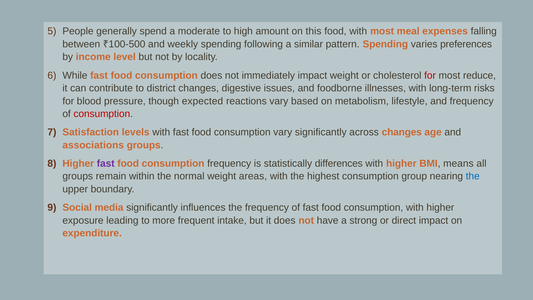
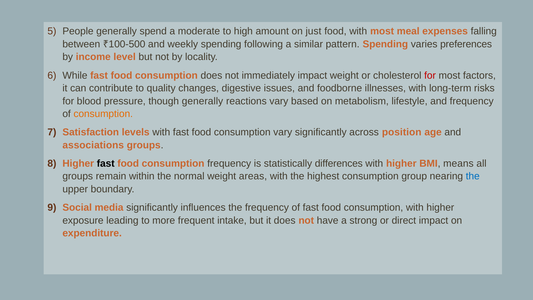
this: this -> just (314, 31)
reduce: reduce -> factors (479, 75)
district: district -> quality (161, 88)
though expected: expected -> generally (202, 101)
consumption colour: red -> orange (103, 114)
across changes: changes -> position (402, 132)
fast colour: purple -> black (106, 163)
